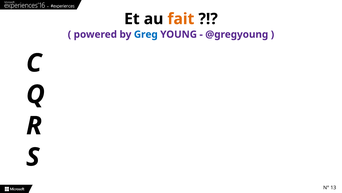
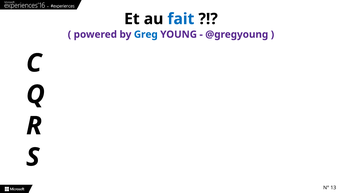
fait colour: orange -> blue (181, 19)
